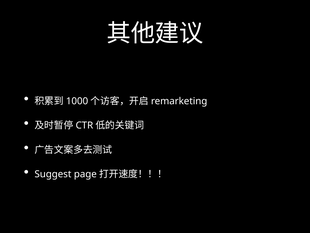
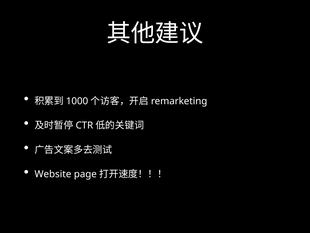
Suggest: Suggest -> Website (53, 174)
